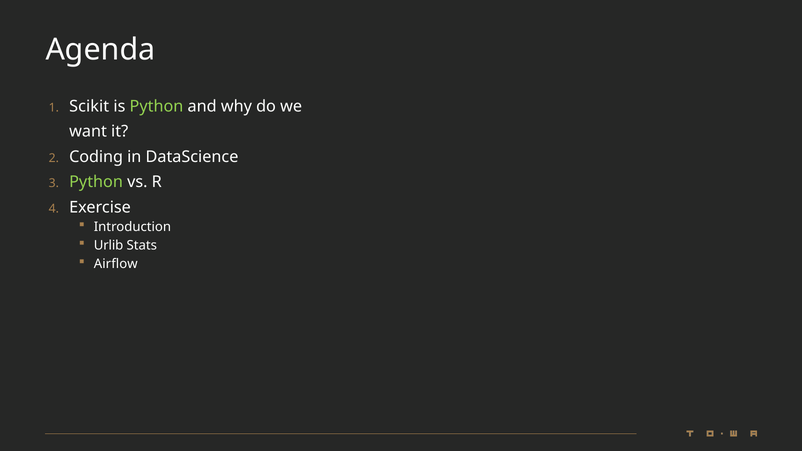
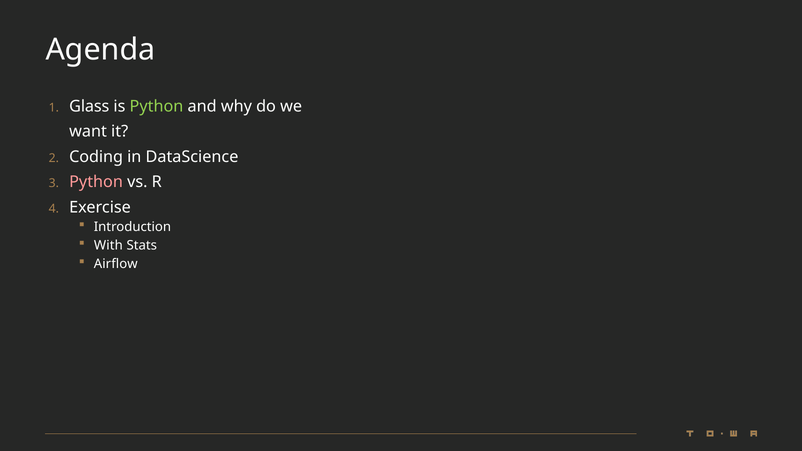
Scikit: Scikit -> Glass (89, 106)
Python colour: light green -> pink (96, 182)
Urlib: Urlib -> With (108, 246)
